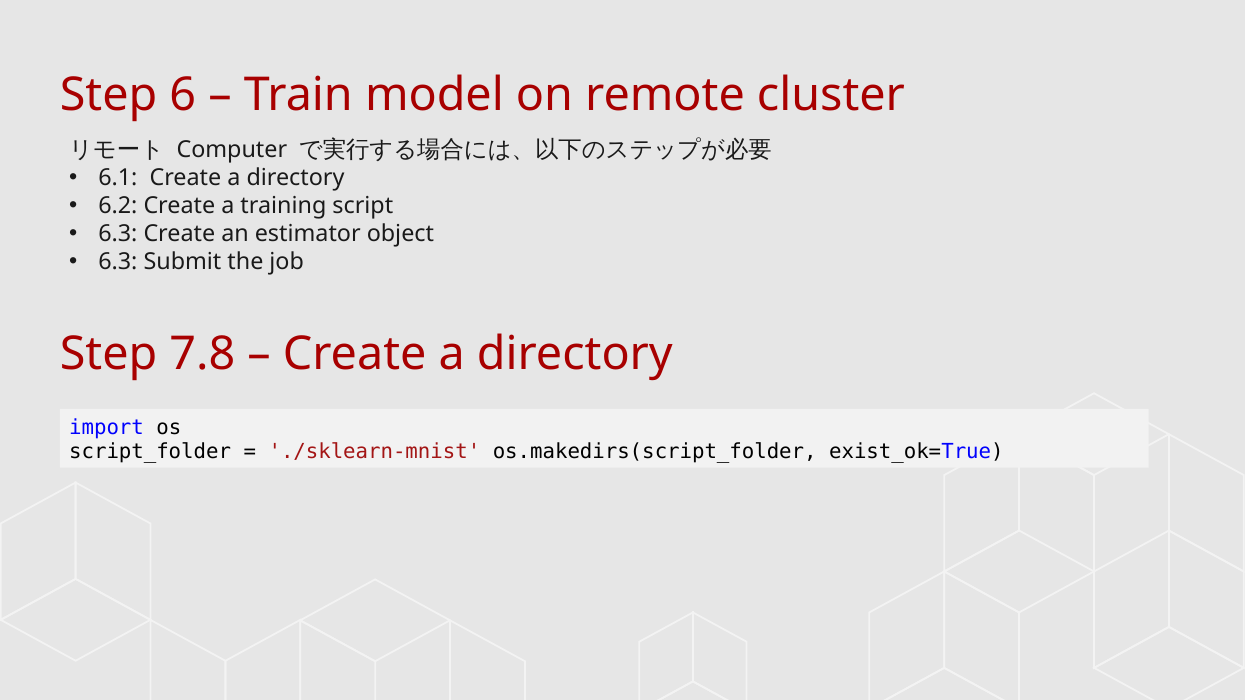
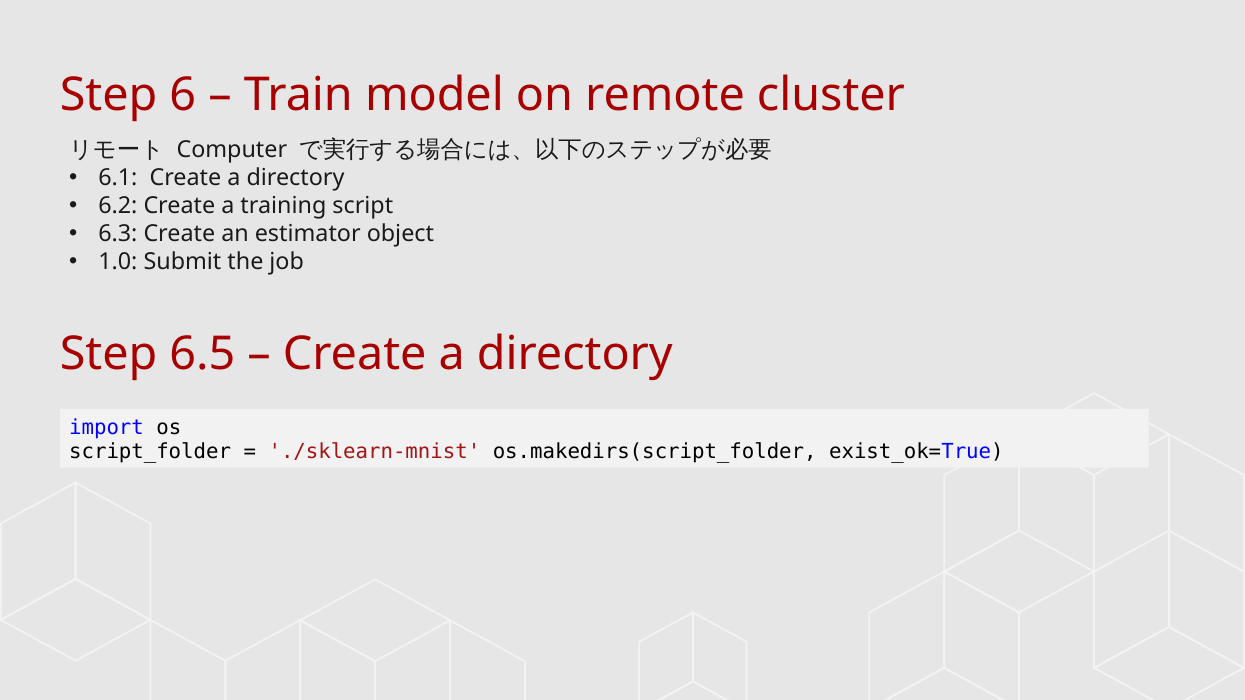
6.3: 6.3 -> 1.0 (118, 262)
7.8: 7.8 -> 6.5 (202, 354)
